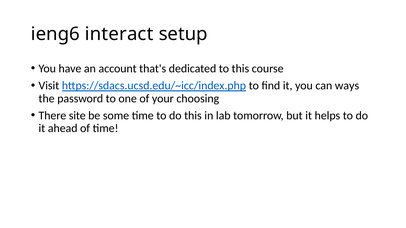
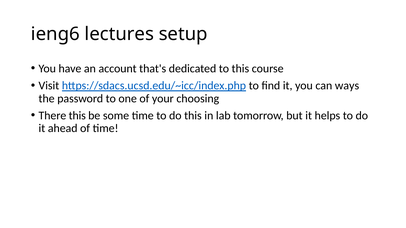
interact: interact -> lectures (119, 34)
There site: site -> this (77, 116)
